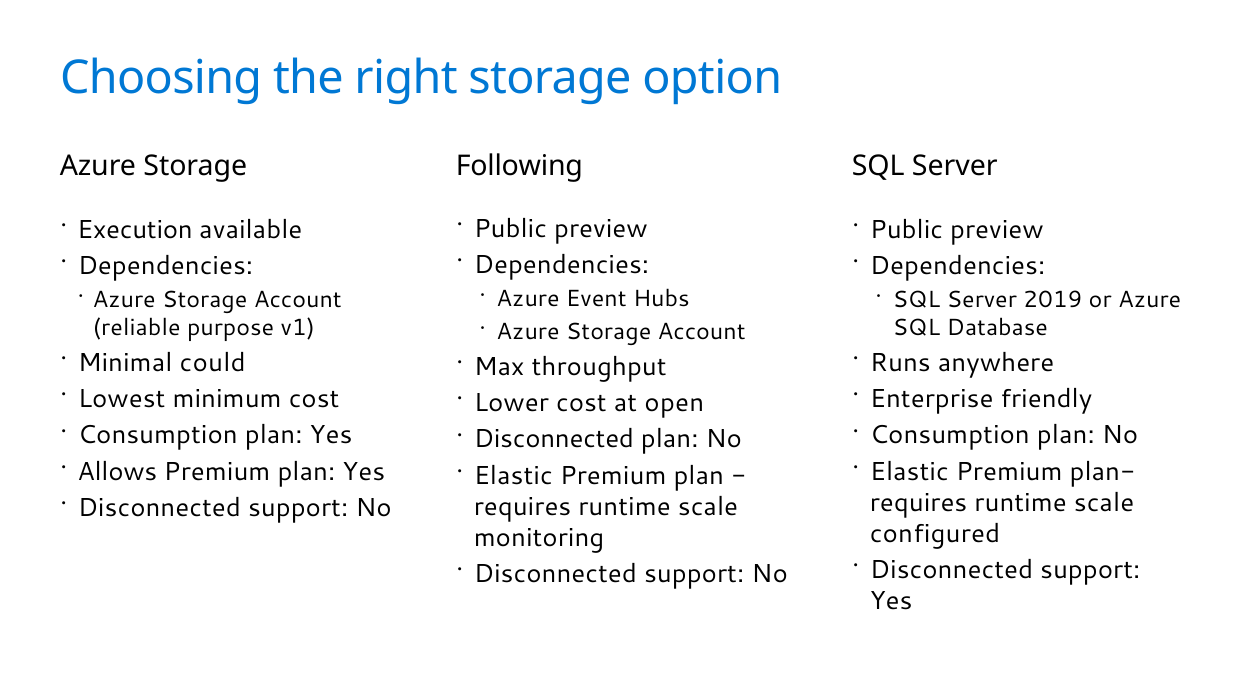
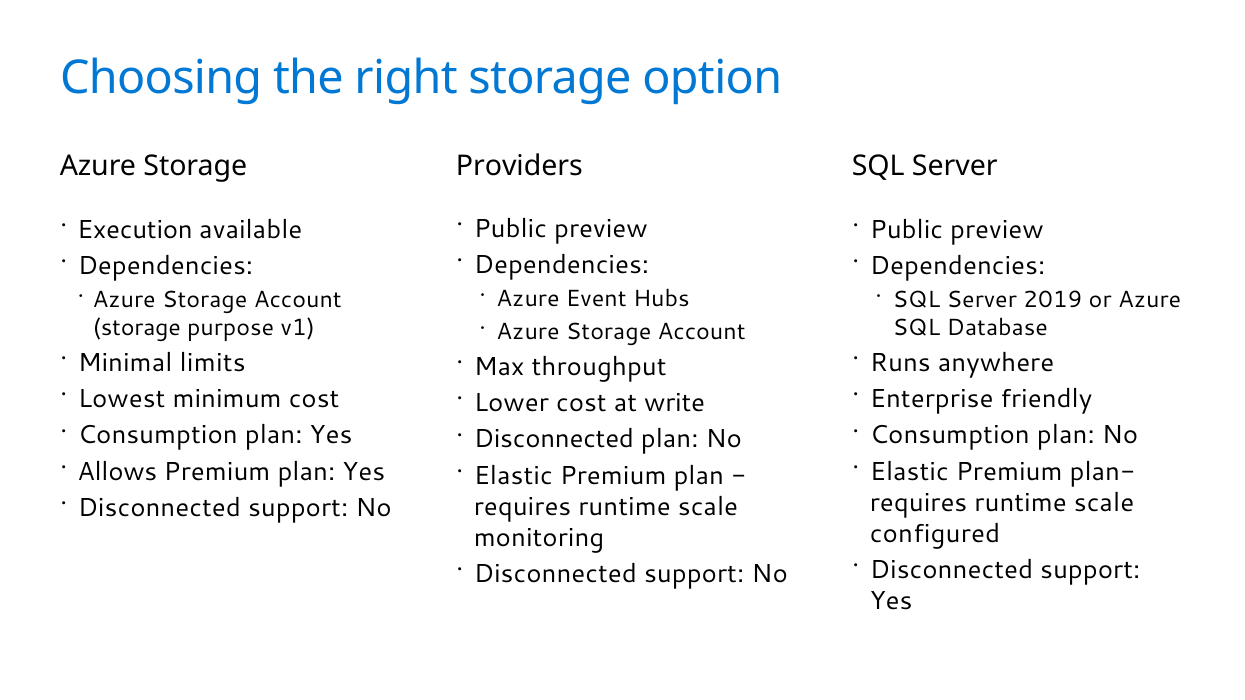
Following: Following -> Providers (519, 166)
reliable: reliable -> storage (137, 328)
could: could -> limits (213, 363)
open: open -> write (675, 403)
